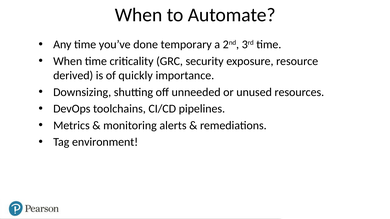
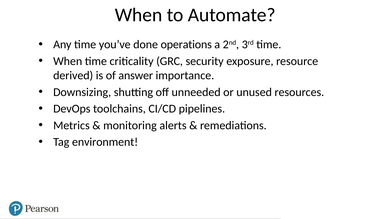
temporary: temporary -> operations (186, 45)
quickly: quickly -> answer (136, 76)
